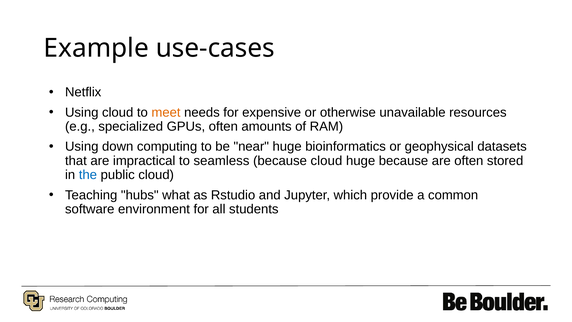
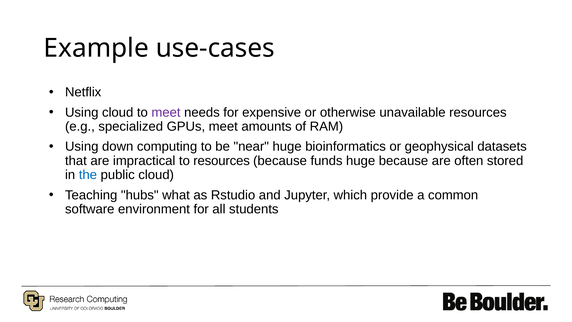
meet colour: orange -> purple (166, 112)
GPUs often: often -> meet (223, 126)
to seamless: seamless -> resources (222, 161)
because cloud: cloud -> funds (327, 161)
